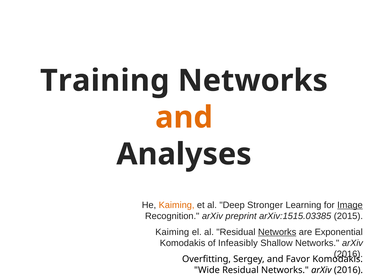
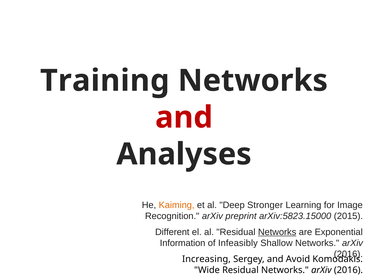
and colour: orange -> red (184, 117)
Image underline: present -> none (350, 205)
arXiv:1515.03385: arXiv:1515.03385 -> arXiv:5823.15000 (295, 216)
Kaiming: Kaiming -> Different (172, 232)
Komodakis: Komodakis -> Information (183, 243)
Overfitting: Overfitting -> Increasing (206, 259)
Favor: Favor -> Avoid (298, 259)
